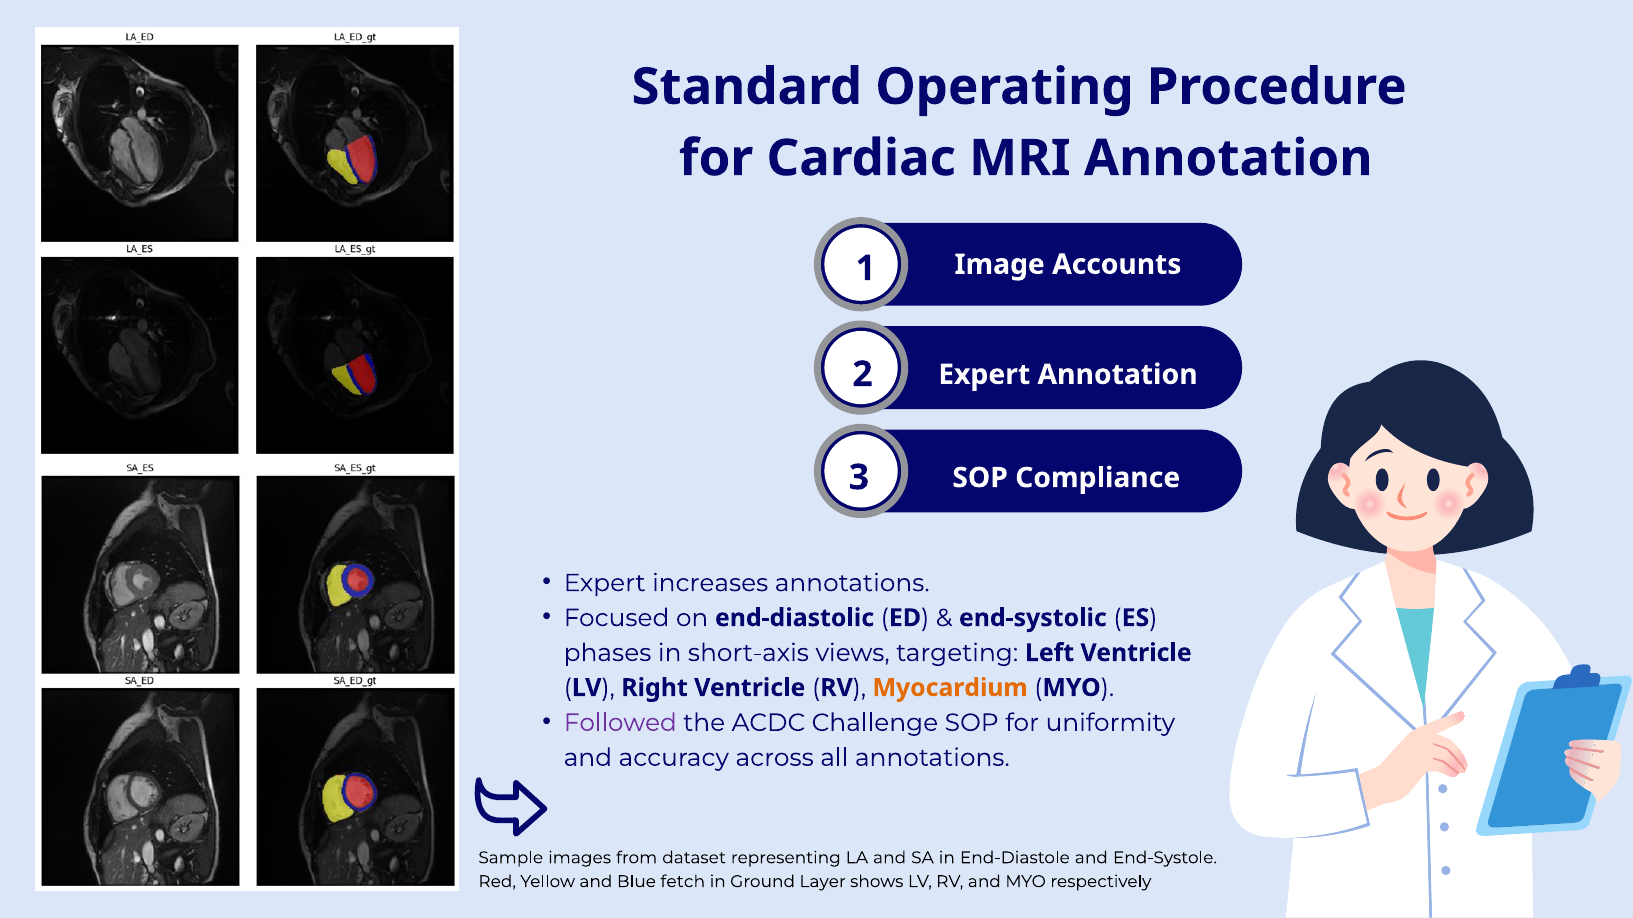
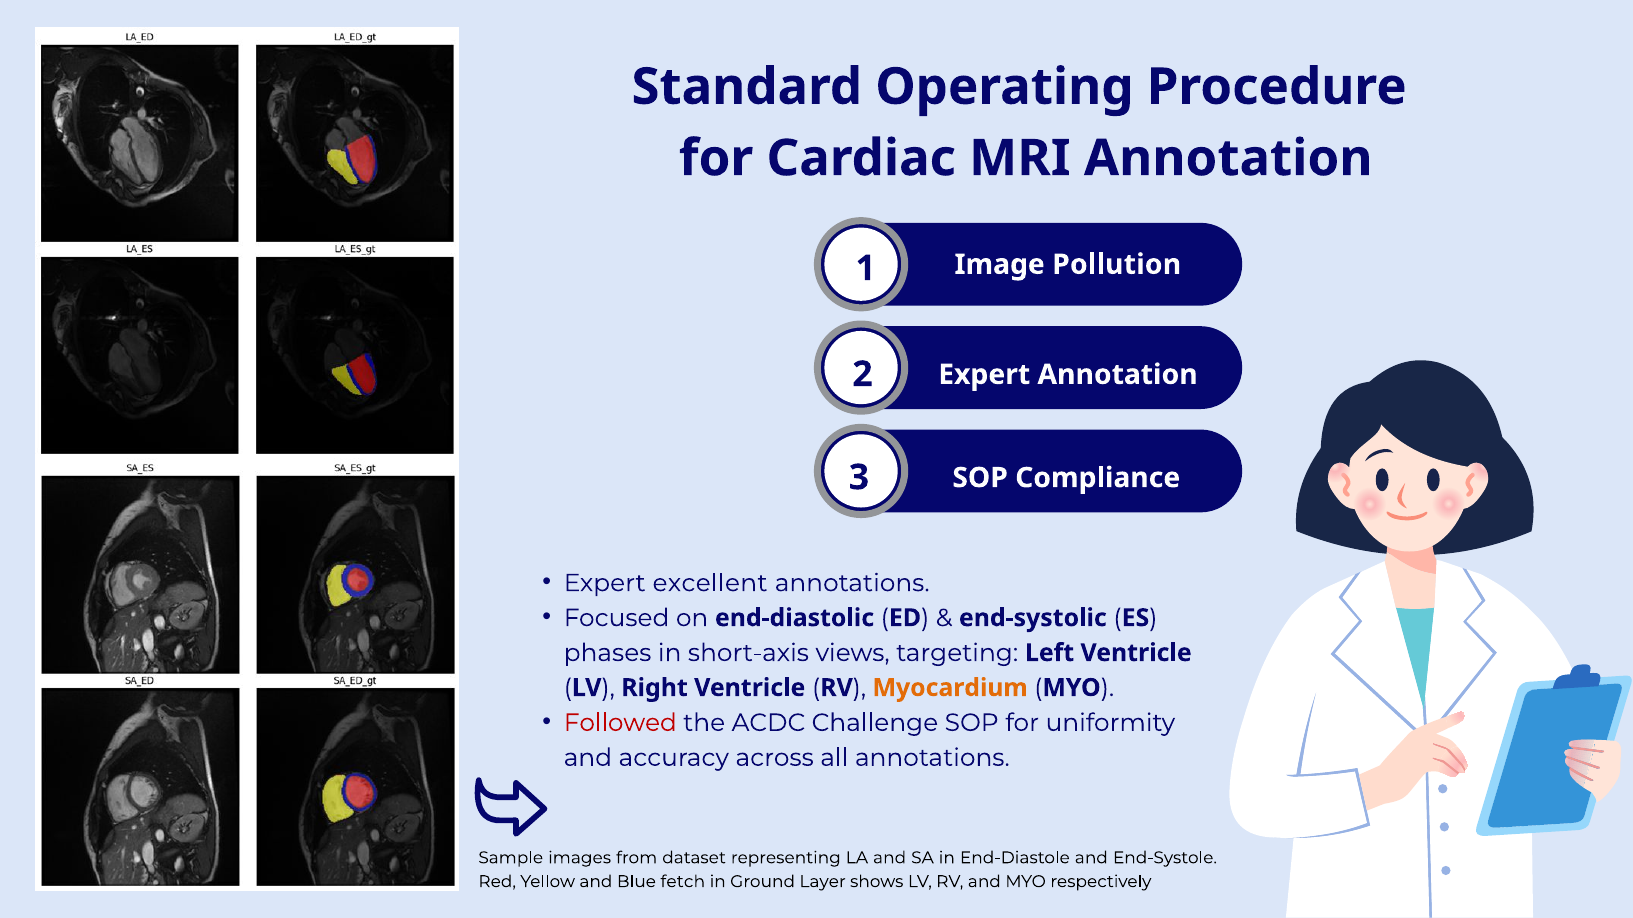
Accounts: Accounts -> Pollution (1117, 265)
increases: increases -> excellent (710, 583)
Followed colour: purple -> red (620, 723)
